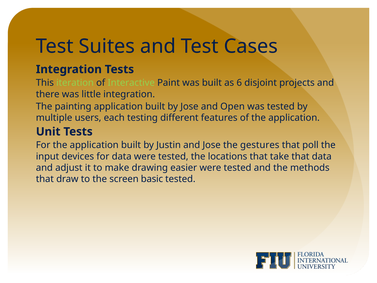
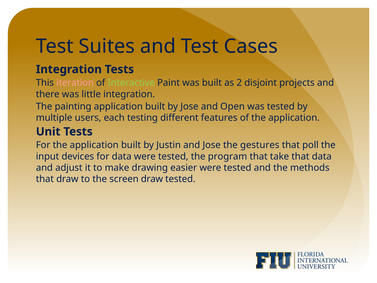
iteration colour: light green -> pink (75, 83)
6: 6 -> 2 (239, 83)
locations: locations -> program (228, 156)
screen basic: basic -> draw (152, 179)
